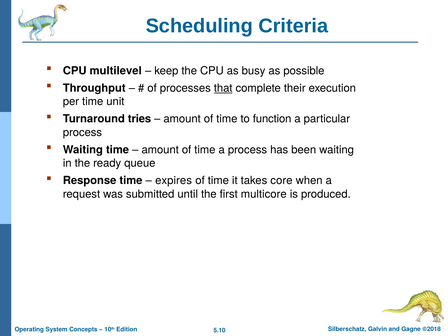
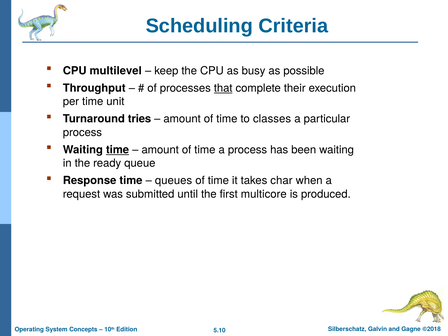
function: function -> classes (272, 119)
time underline: none -> present (118, 150)
expires: expires -> queues (174, 181)
core: core -> char (281, 181)
